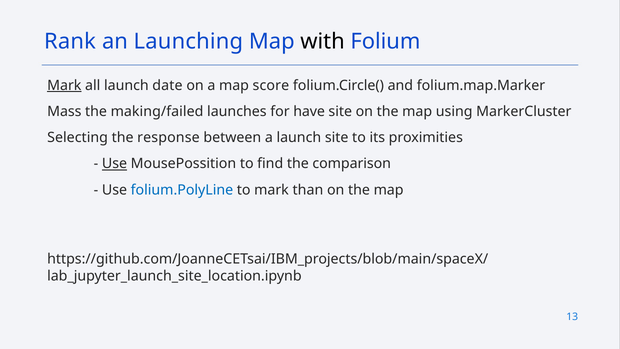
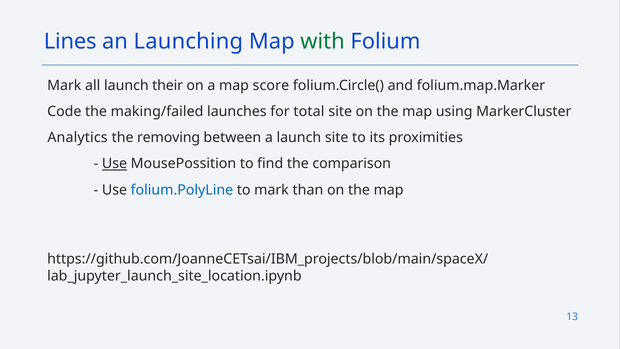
Rank: Rank -> Lines (70, 41)
with colour: black -> green (323, 41)
Mark underline: present -> none (64, 85)
date: date -> their (168, 85)
Mass: Mass -> Code (64, 112)
have: have -> total (309, 112)
Selecting: Selecting -> Analytics (78, 138)
response: response -> removing (169, 138)
